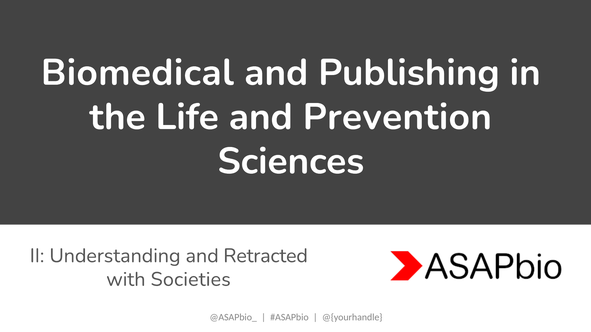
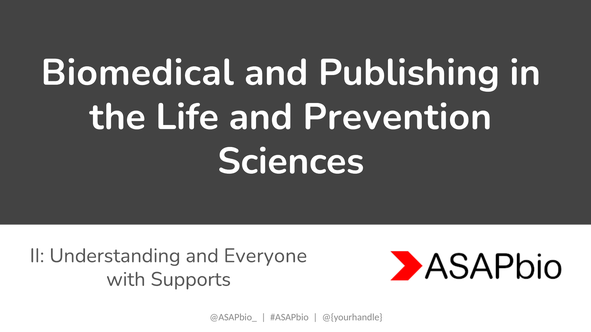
Retracted: Retracted -> Everyone (265, 256)
Societies: Societies -> Supports (191, 280)
